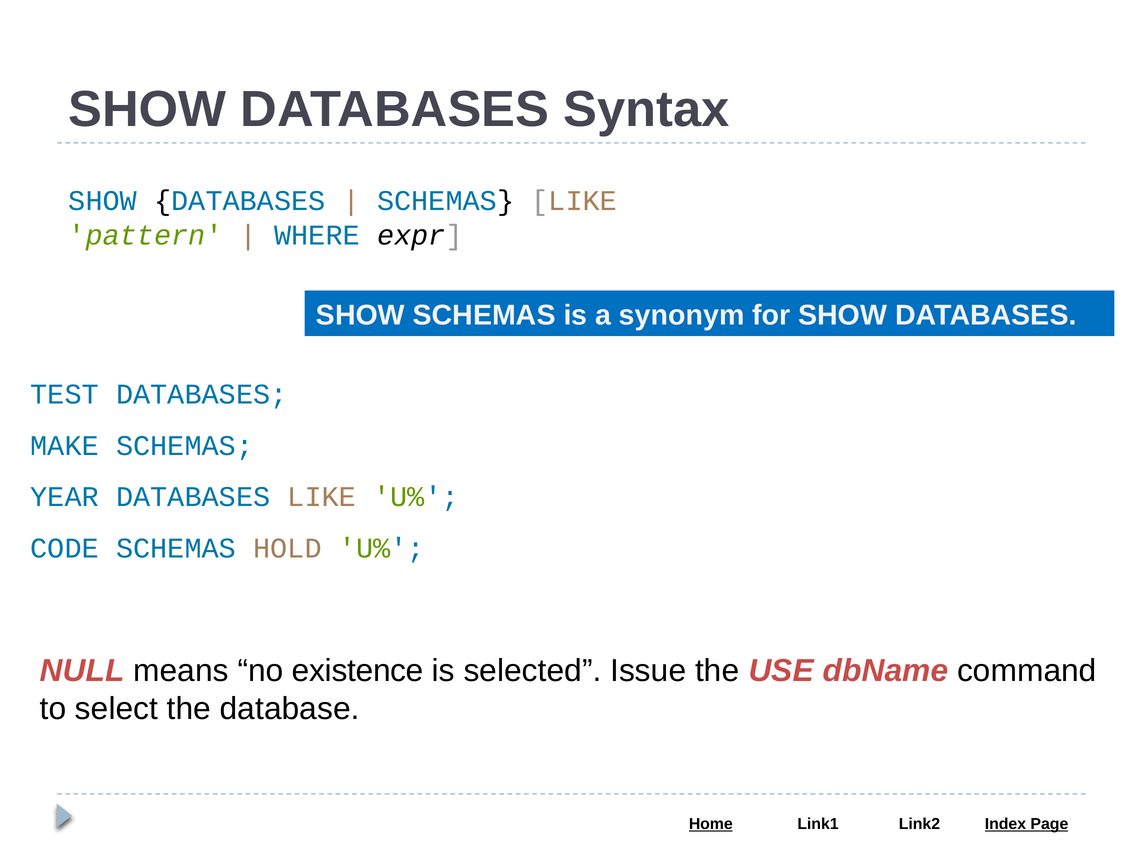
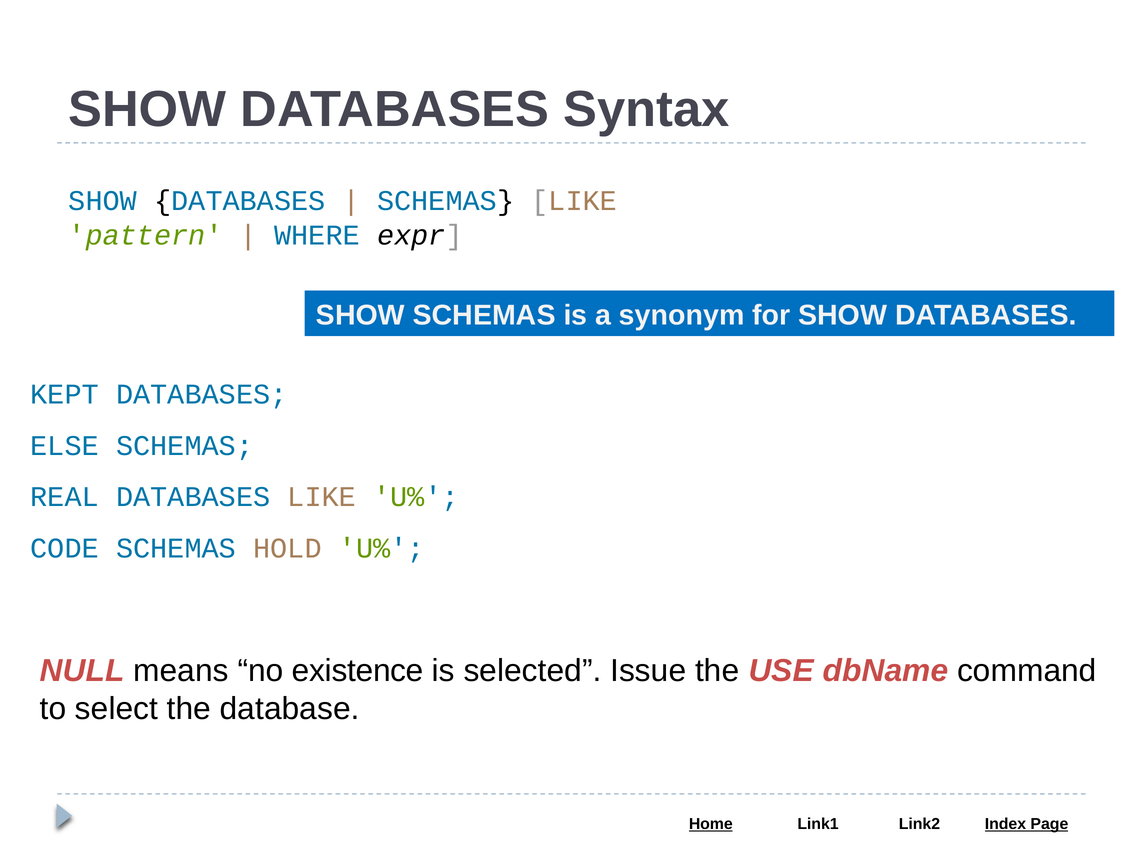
TEST: TEST -> KEPT (65, 394)
MAKE: MAKE -> ELSE (65, 446)
YEAR: YEAR -> REAL (65, 497)
